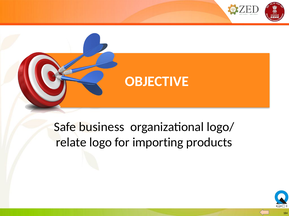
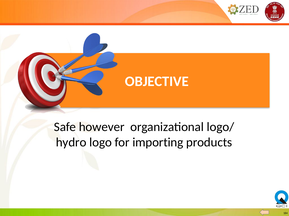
business: business -> however (102, 127)
relate: relate -> hydro (71, 143)
